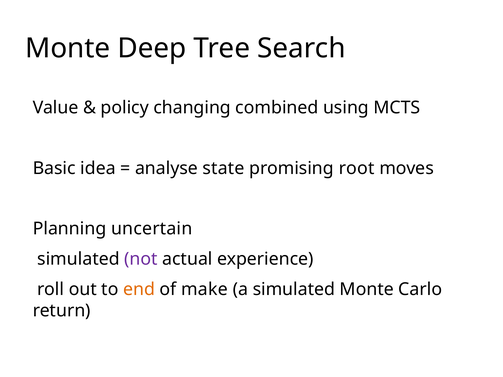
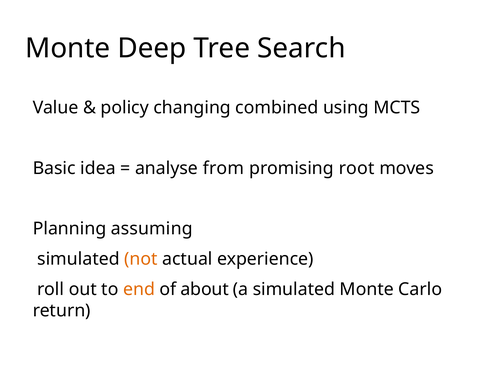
state: state -> from (224, 168)
uncertain: uncertain -> assuming (152, 229)
not colour: purple -> orange (141, 259)
make: make -> about (205, 289)
